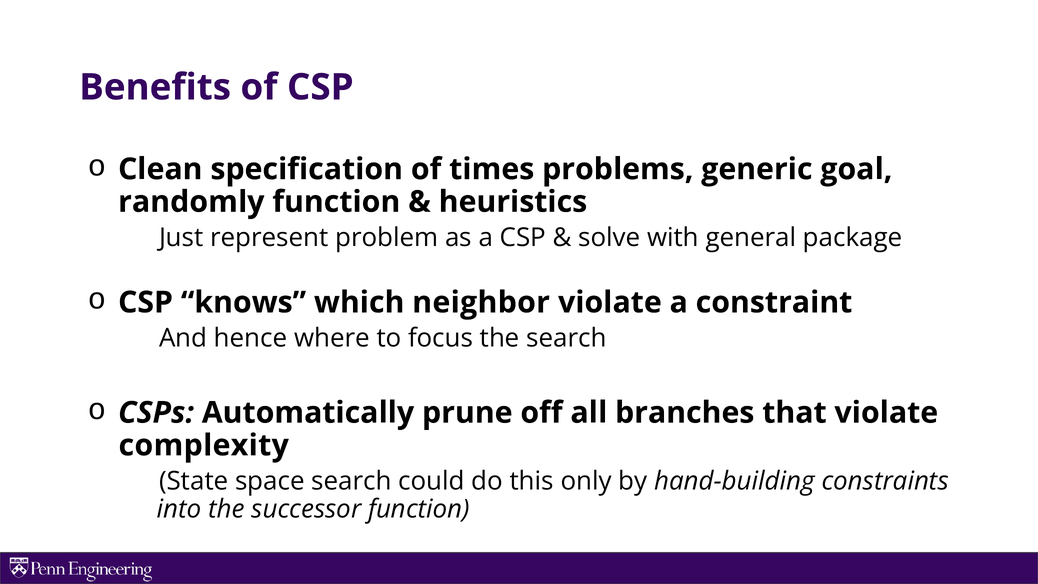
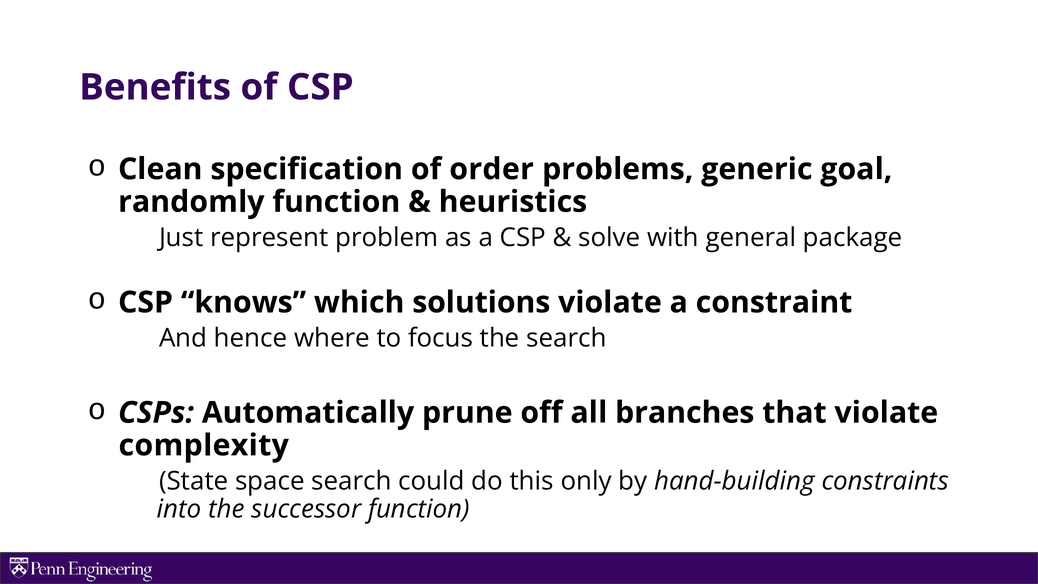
times: times -> order (492, 169)
neighbor: neighbor -> solutions (481, 302)
